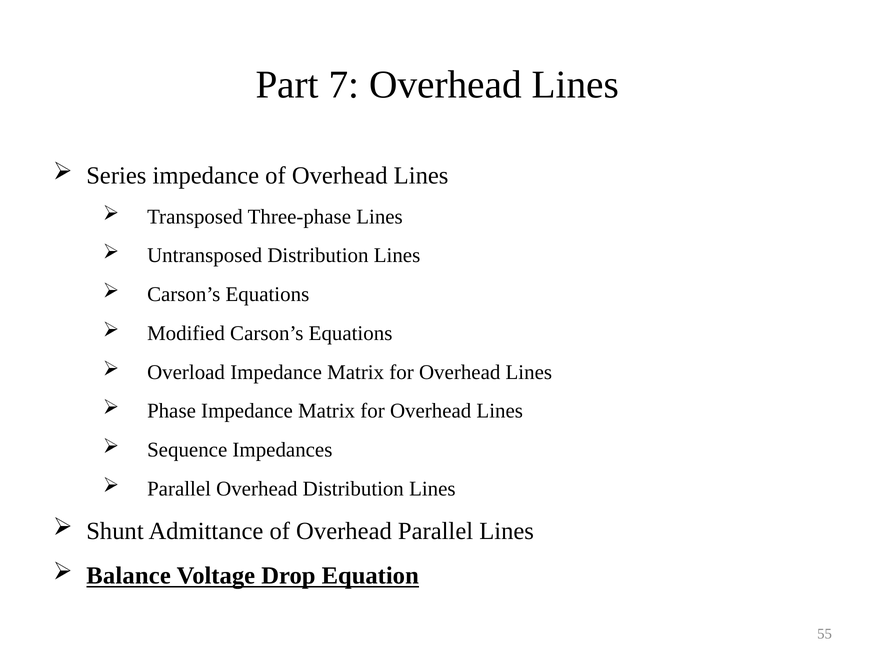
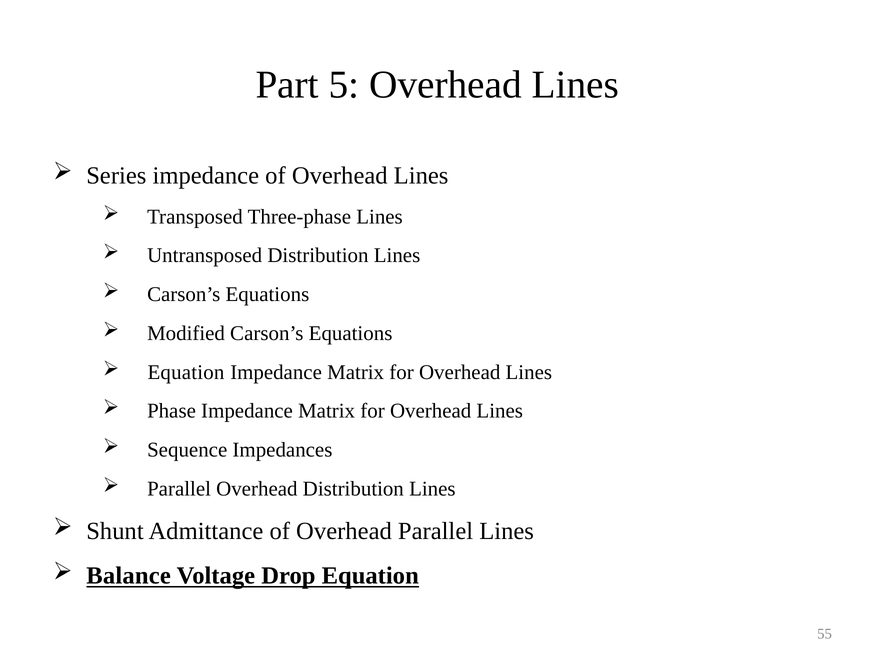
7: 7 -> 5 (344, 85)
Overload: Overload -> Equation (186, 372)
